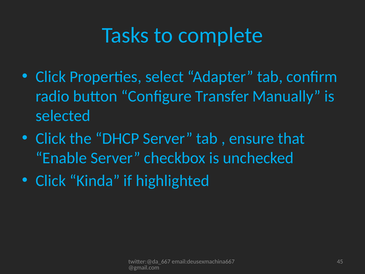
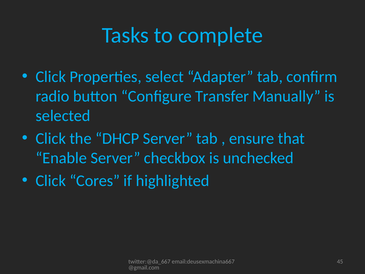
Kinda: Kinda -> Cores (95, 181)
